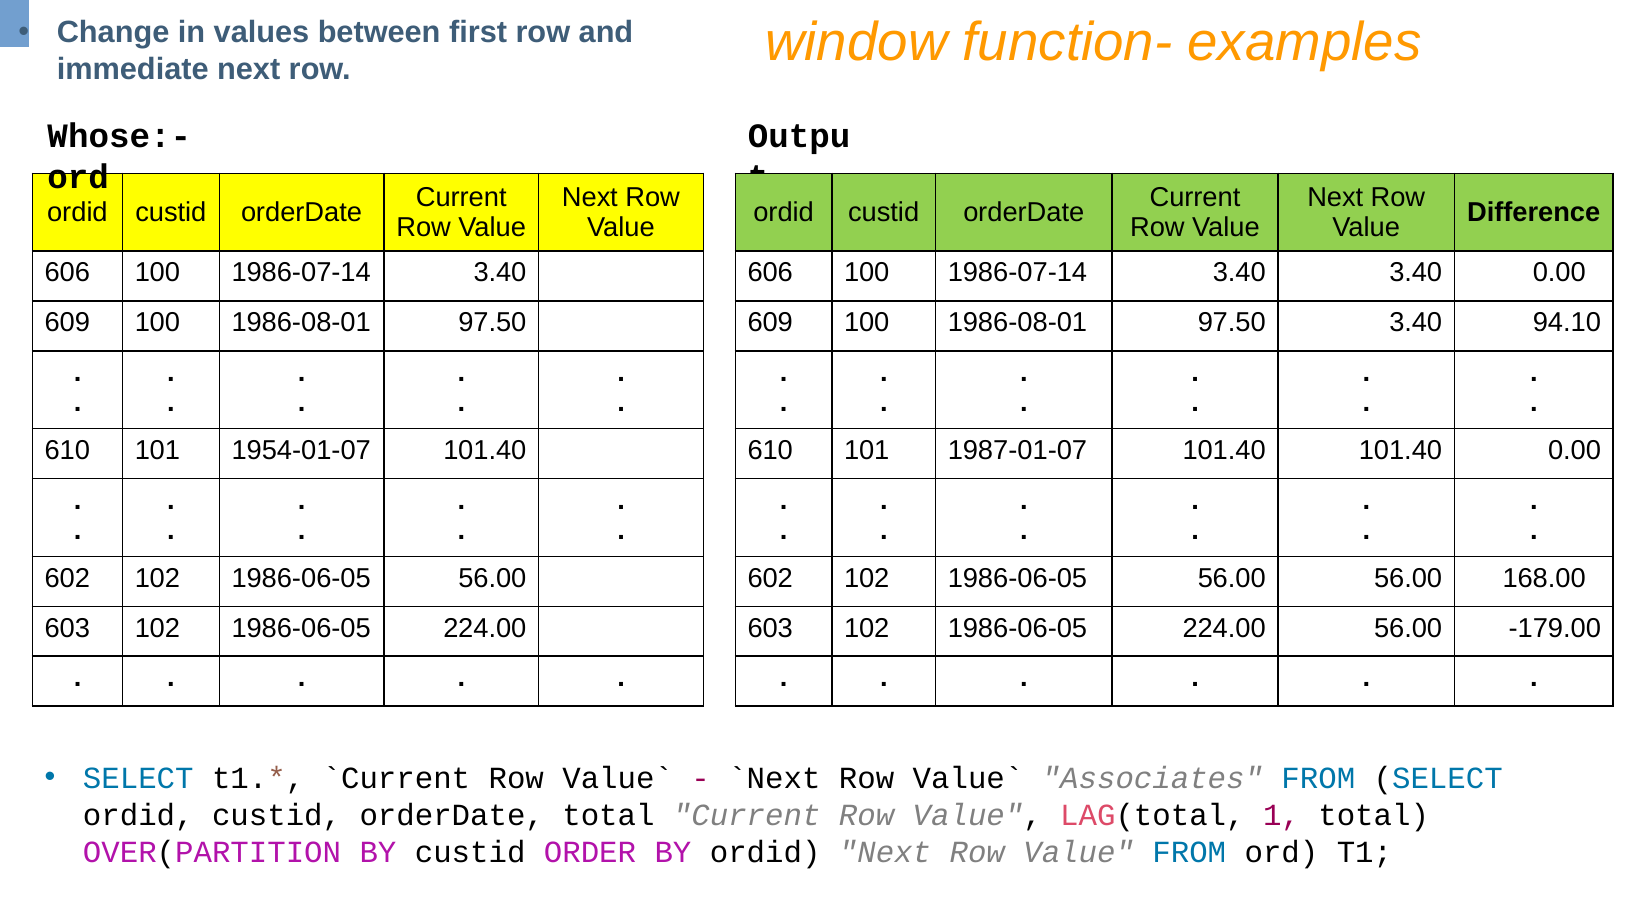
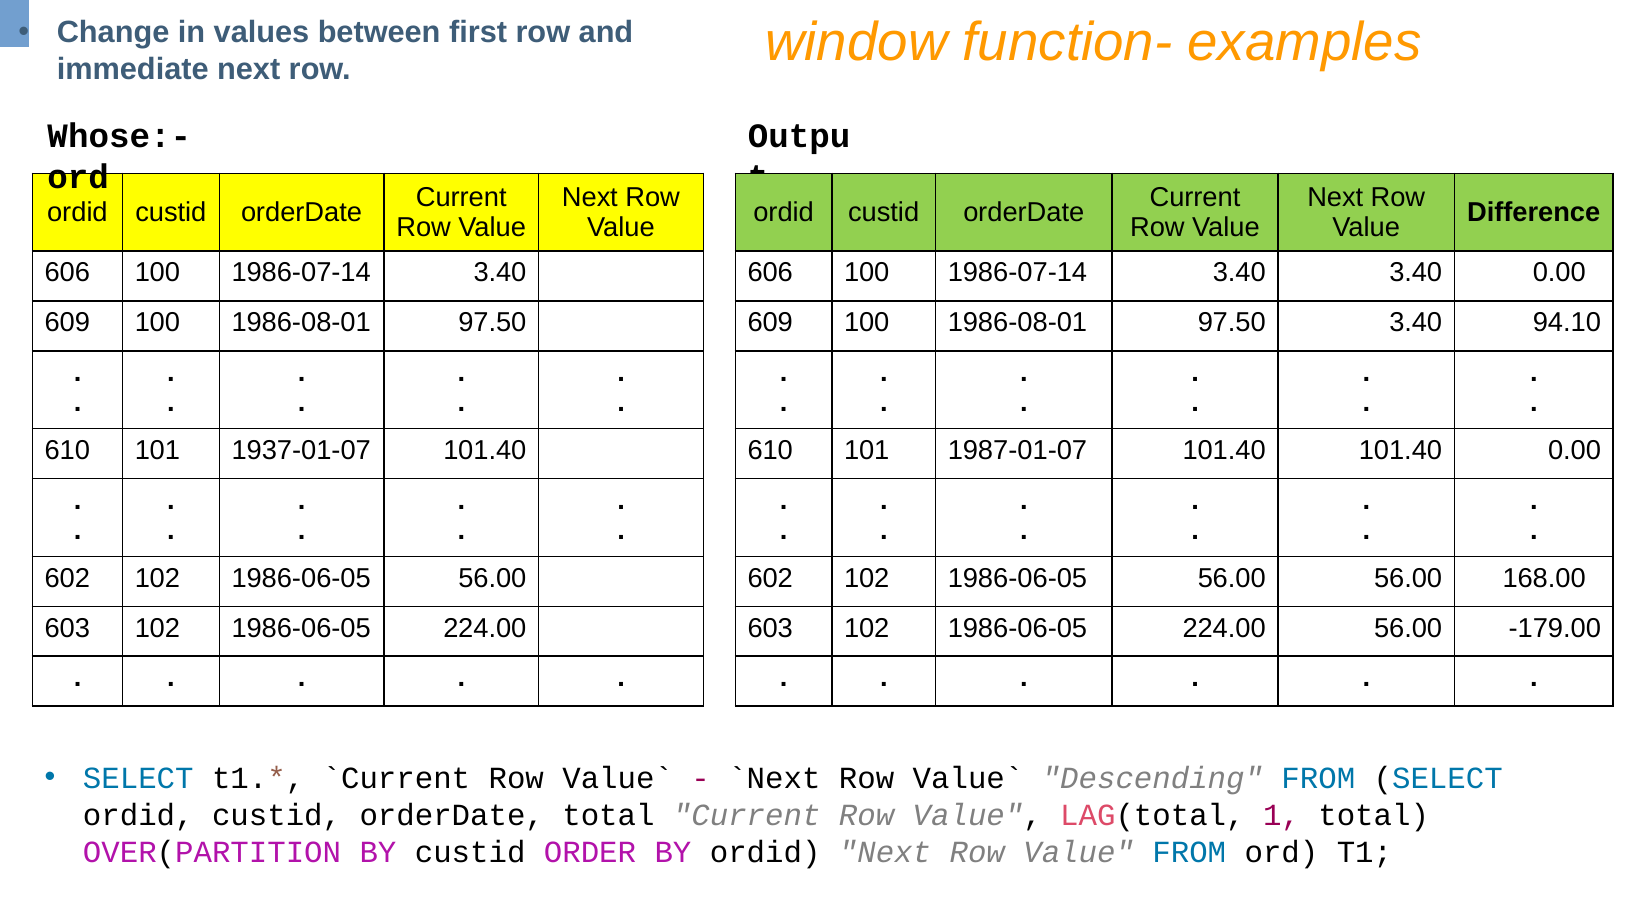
1954-01-07: 1954-01-07 -> 1937-01-07 (301, 450)
Associates: Associates -> Descending (1152, 778)
